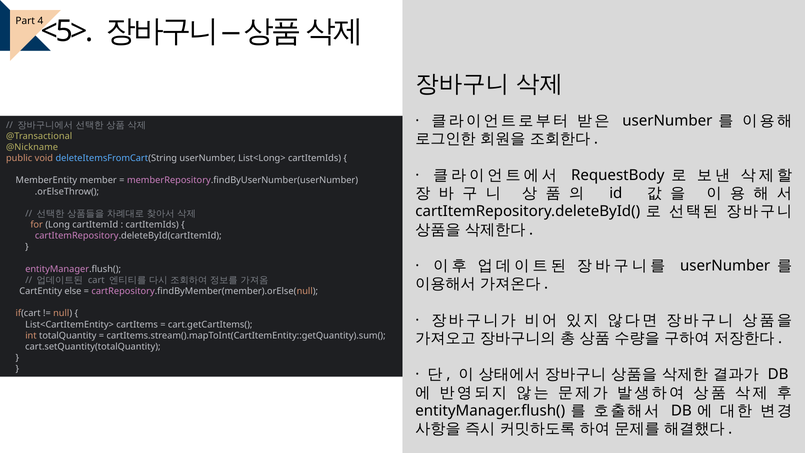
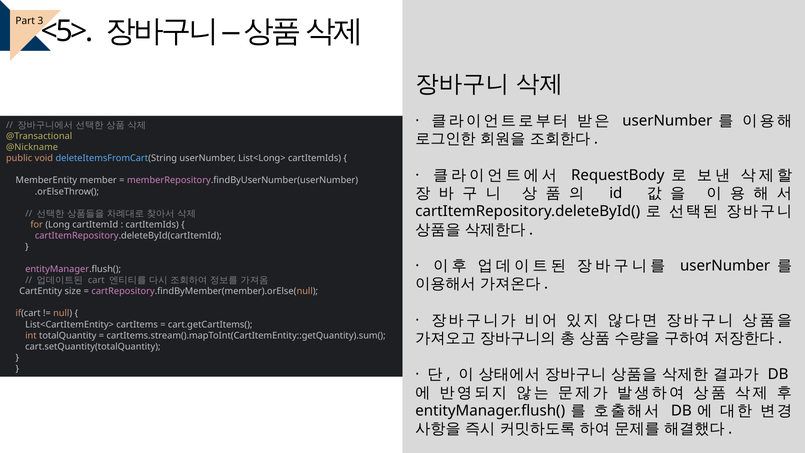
4: 4 -> 3 (40, 21)
else: else -> size (73, 291)
